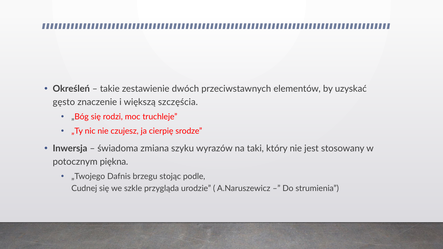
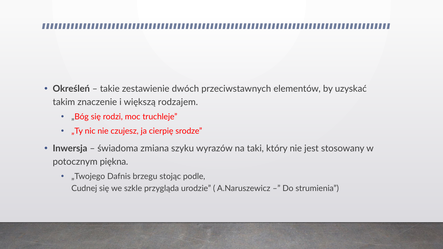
gęsto: gęsto -> takim (64, 102)
szczęścia: szczęścia -> rodzajem (178, 102)
